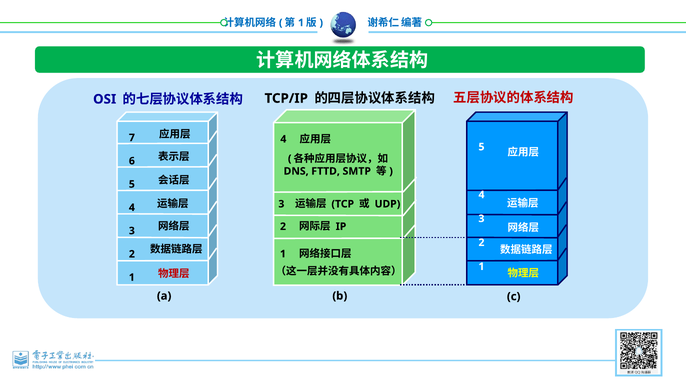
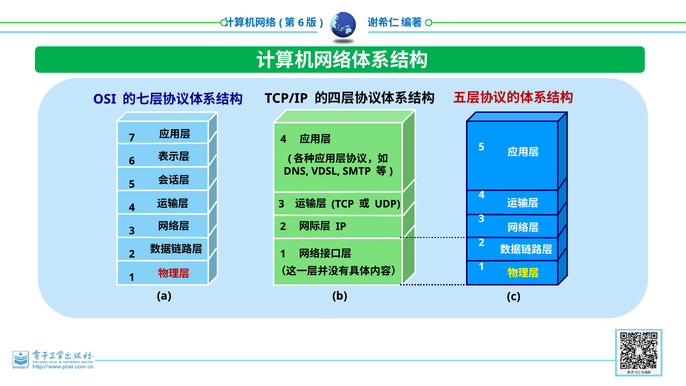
1: 1 -> 6 (301, 23)
FTTD: FTTD -> VDSL (326, 171)
